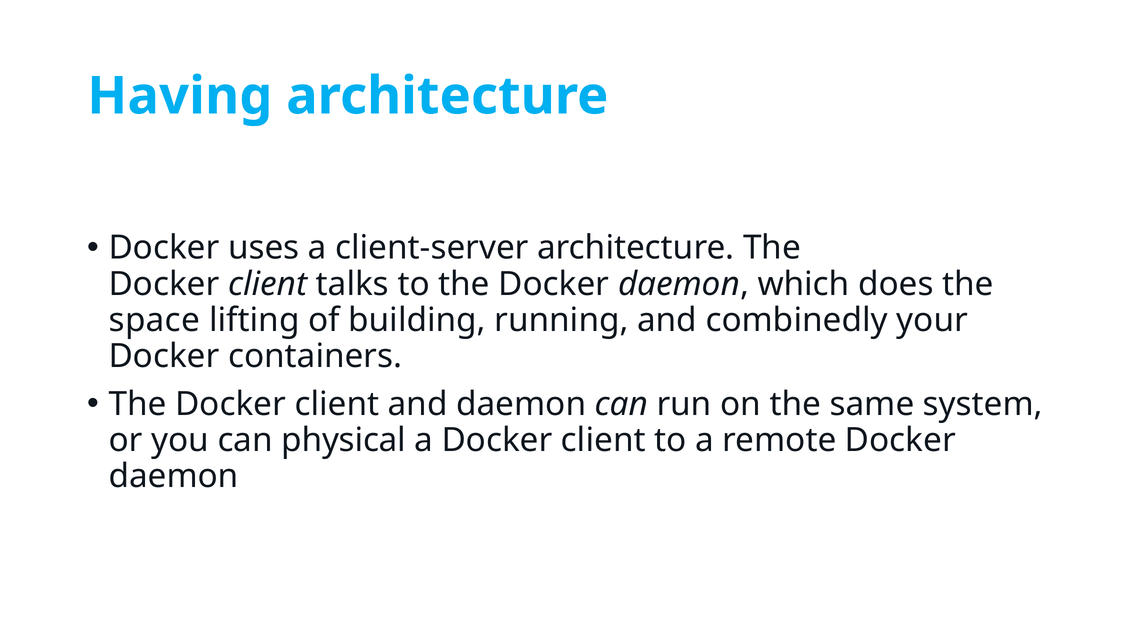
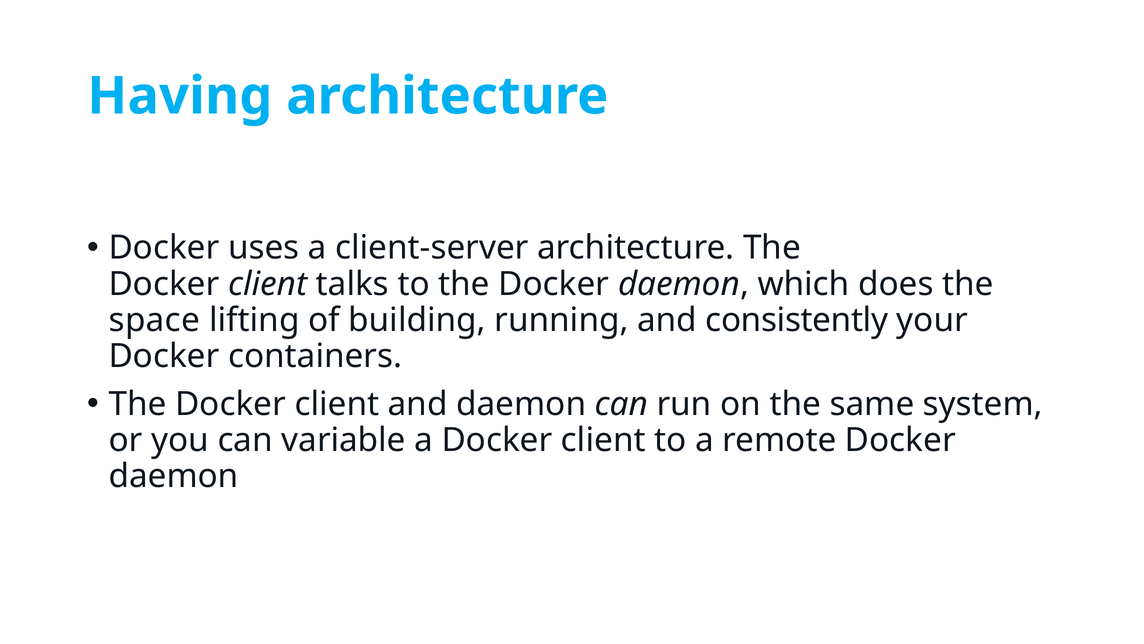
combinedly: combinedly -> consistently (797, 320)
physical: physical -> variable (344, 440)
